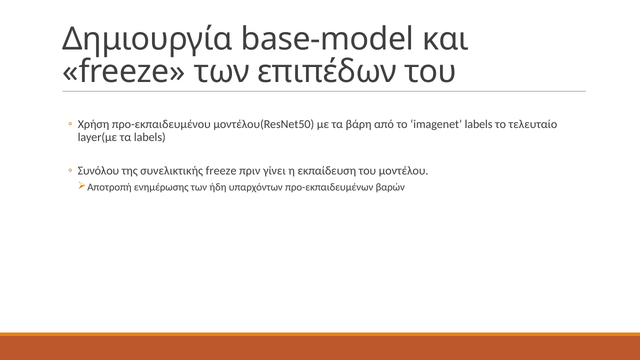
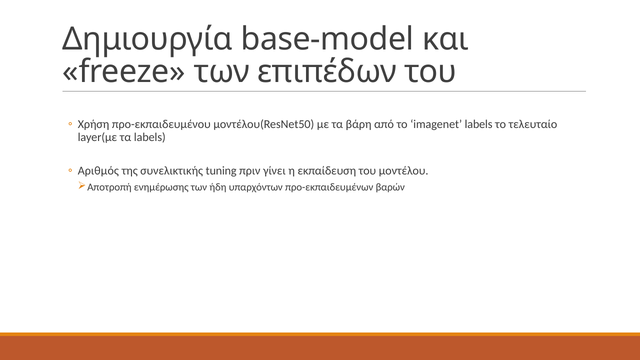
Συνόλου: Συνόλου -> Αριθμός (98, 171)
συνελικτικής freeze: freeze -> tuning (221, 171)
